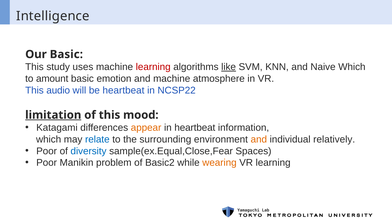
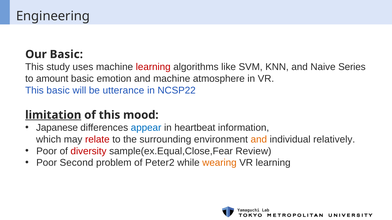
Intelligence: Intelligence -> Engineering (53, 16)
like underline: present -> none (229, 67)
Naive Which: Which -> Series (352, 67)
This audio: audio -> basic (58, 91)
be heartbeat: heartbeat -> utterance (123, 91)
Katagami: Katagami -> Japanese (57, 128)
appear colour: orange -> blue (146, 128)
relate colour: blue -> red (97, 140)
diversity colour: blue -> red (89, 151)
Spaces: Spaces -> Review (253, 151)
Manikin: Manikin -> Second (76, 163)
Basic2: Basic2 -> Peter2 (160, 163)
